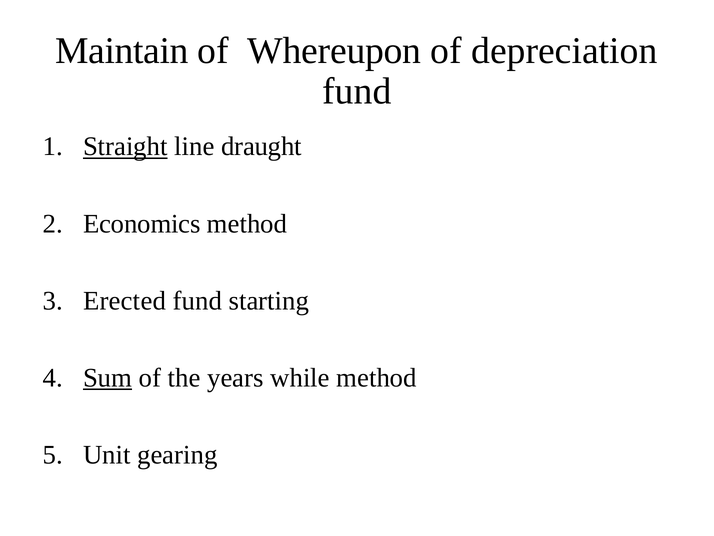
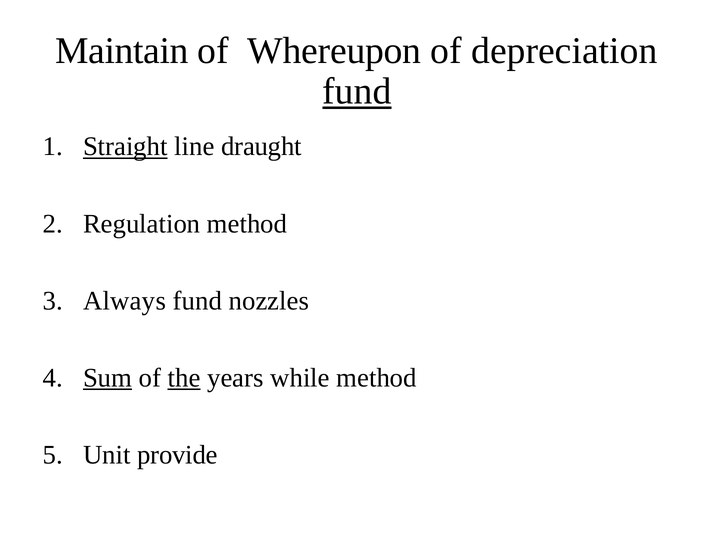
fund underline: none -> present (357, 91)
Economics: Economics -> Regulation (142, 223)
Erected: Erected -> Always (125, 301)
starting: starting -> nozzles (269, 301)
the underline: none -> present (184, 378)
gearing: gearing -> provide (177, 455)
